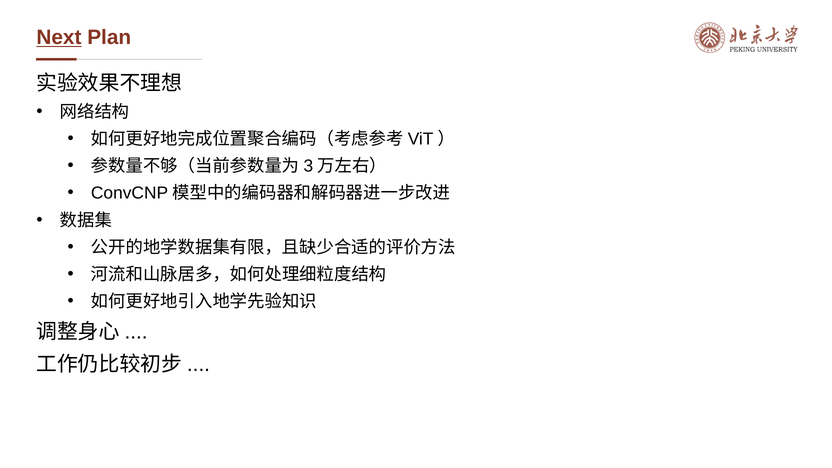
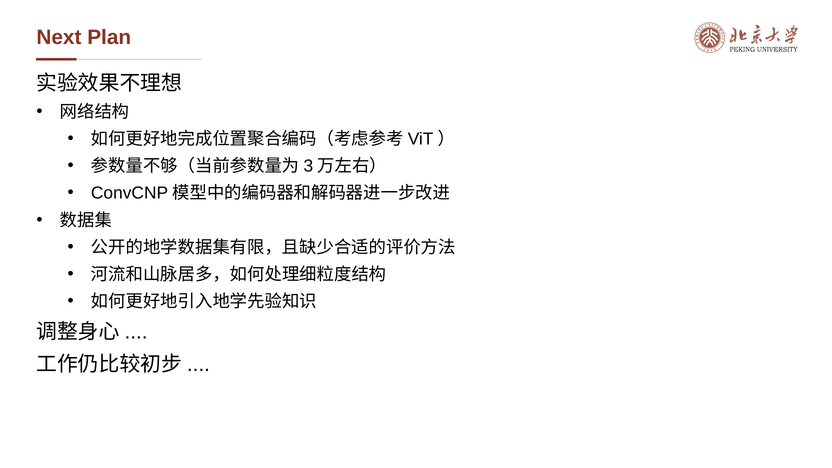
Next underline: present -> none (59, 38)
